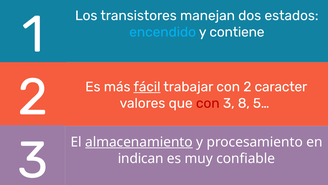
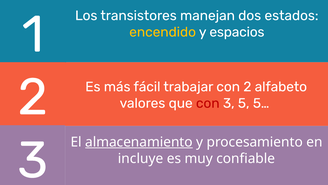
encendido colour: light blue -> yellow (163, 32)
contiene: contiene -> espacios (237, 32)
fácil underline: present -> none (147, 87)
caracter: caracter -> alfabeto (281, 87)
8: 8 -> 5 (244, 103)
indican: indican -> incluye (141, 158)
